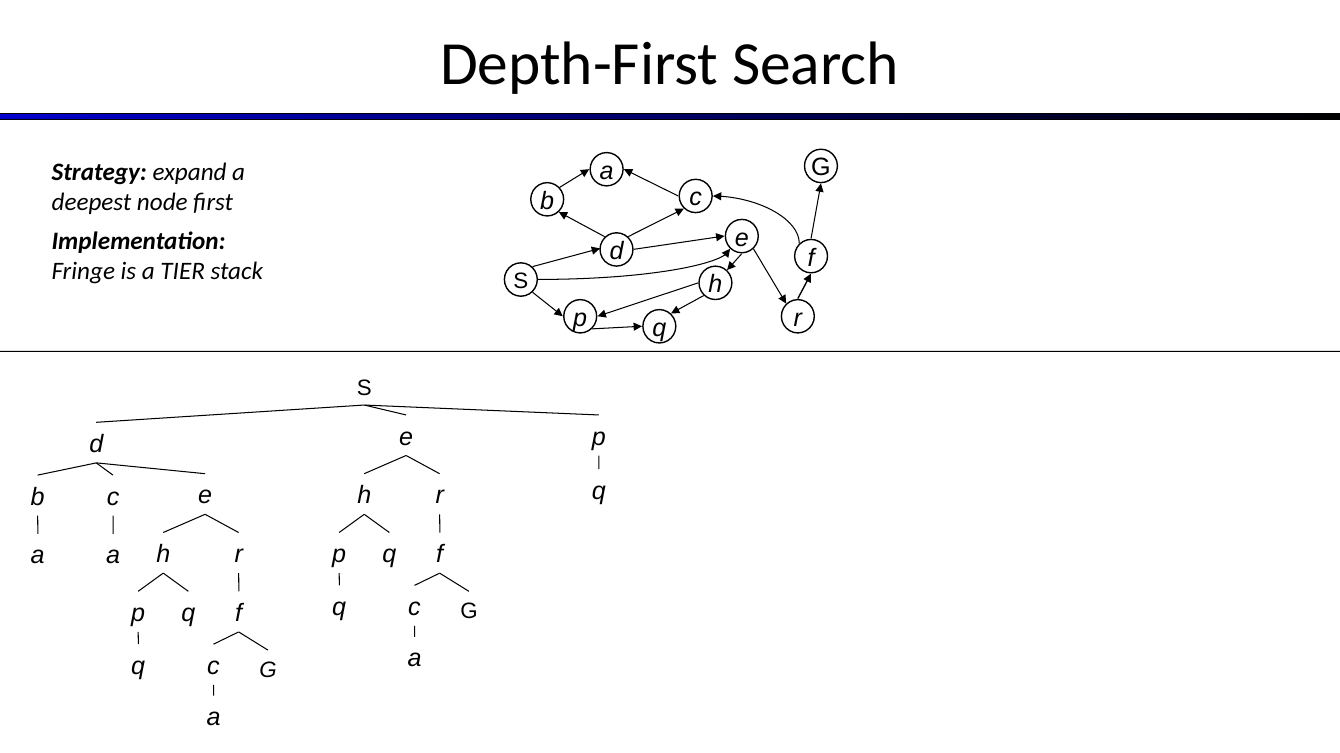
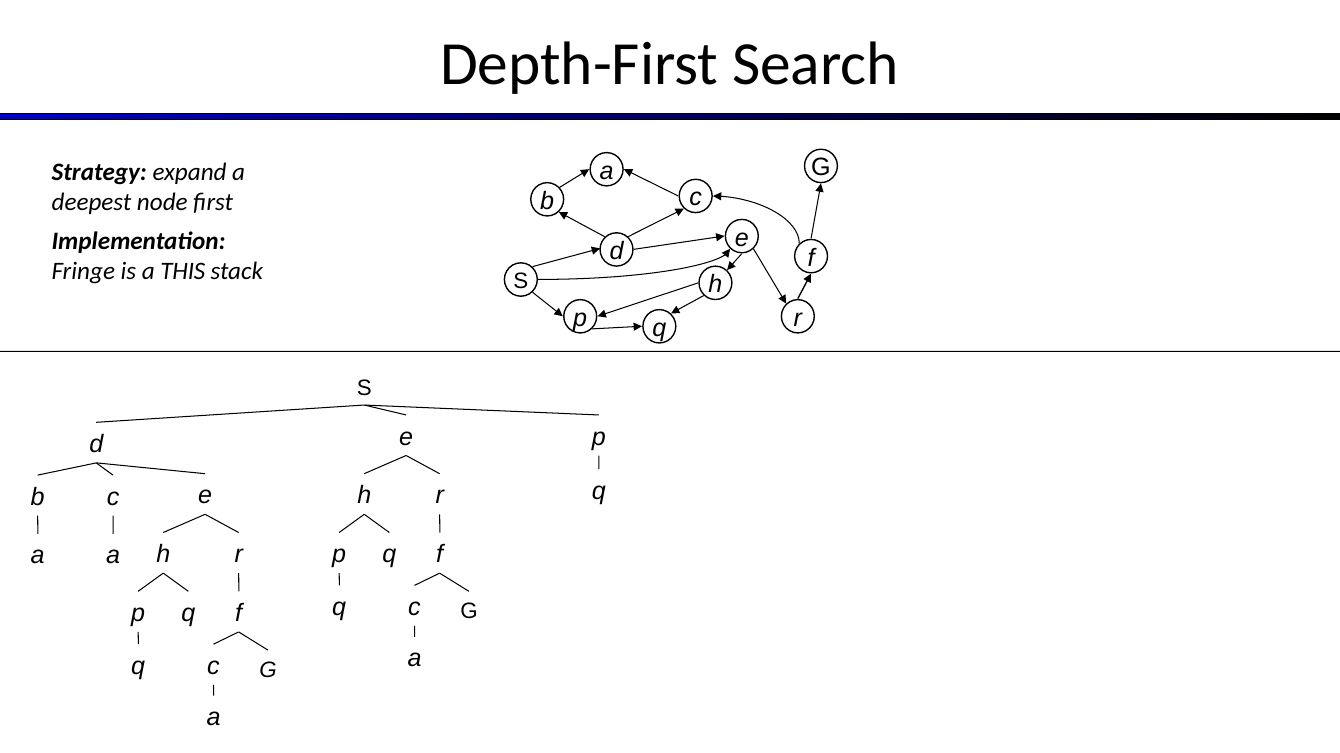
TIER: TIER -> THIS (183, 271)
